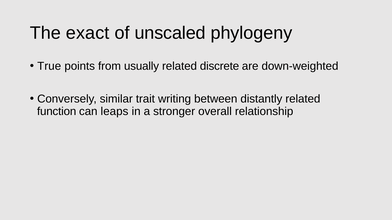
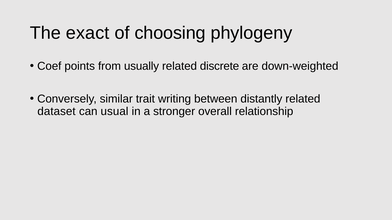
unscaled: unscaled -> choosing (170, 33)
True: True -> Coef (49, 66)
function: function -> dataset (57, 111)
leaps: leaps -> usual (115, 111)
